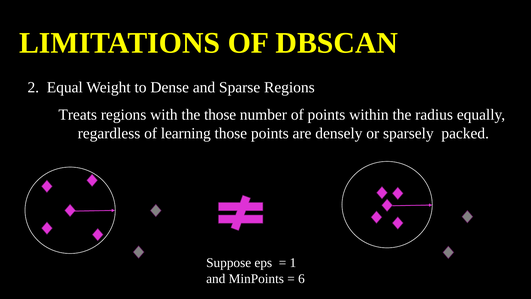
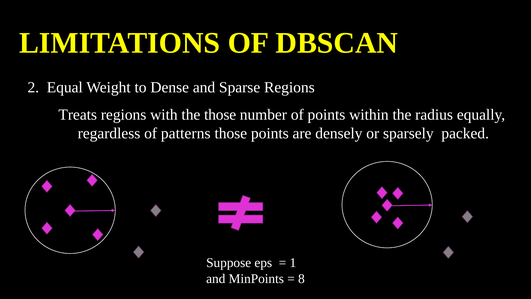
learning: learning -> patterns (186, 133)
6: 6 -> 8 (301, 279)
